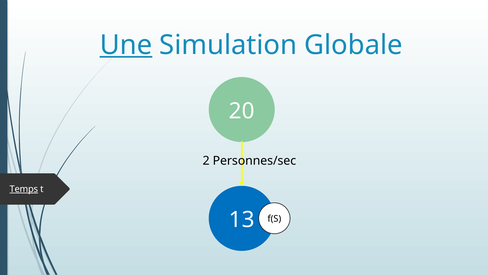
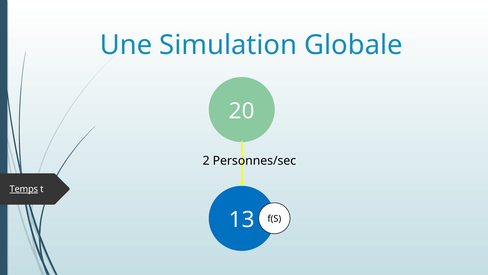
Une underline: present -> none (126, 45)
